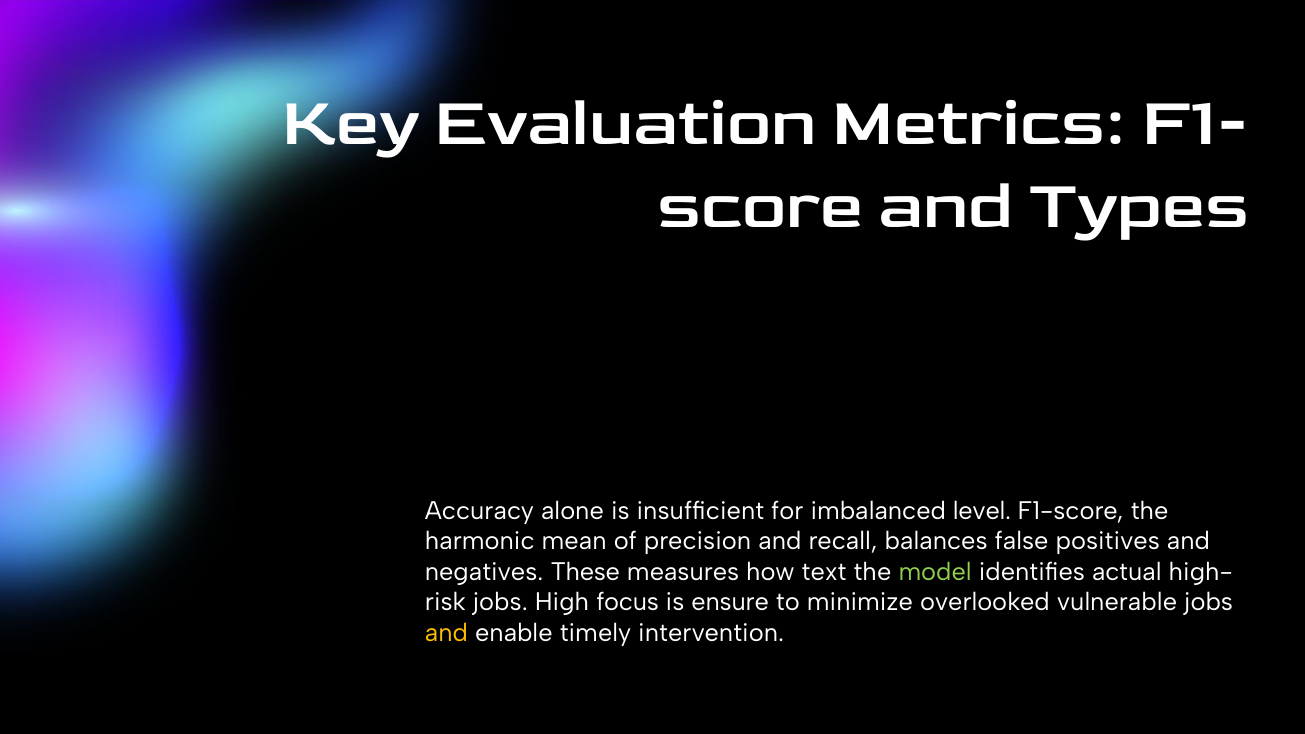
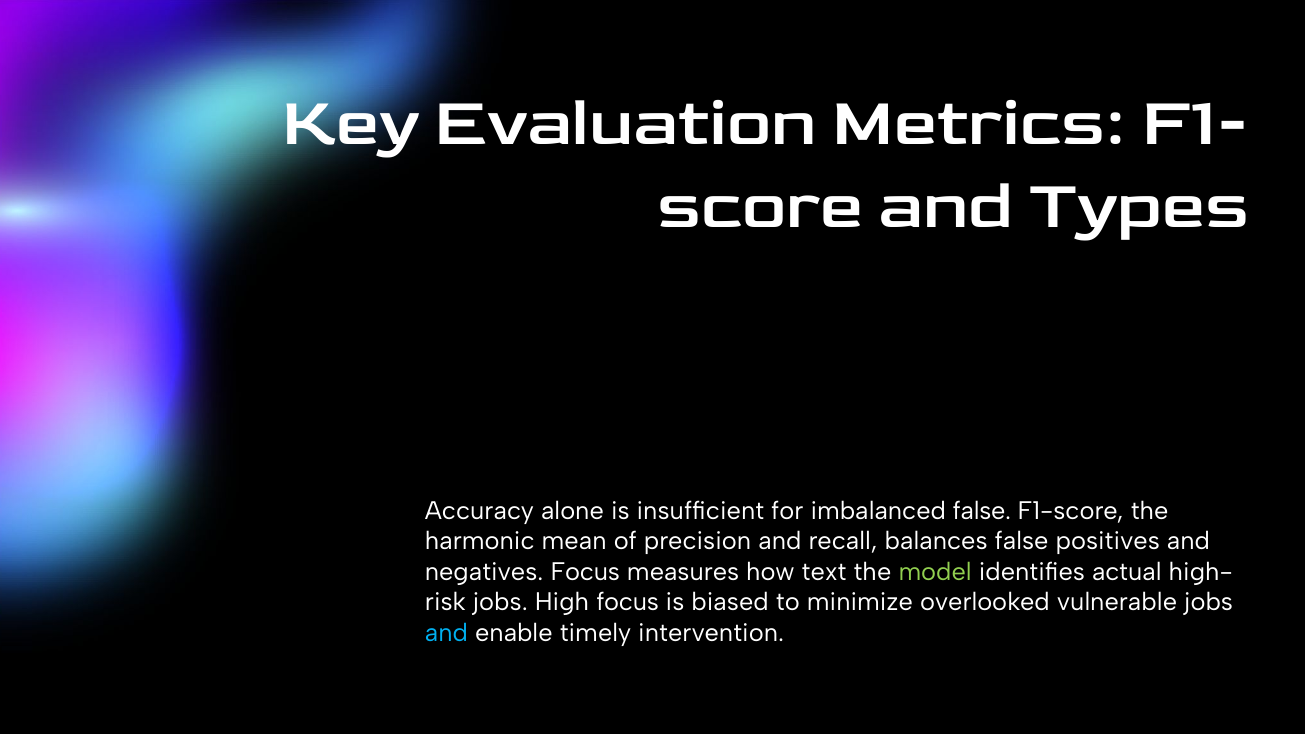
imbalanced level: level -> false (982, 511)
negatives These: These -> Focus (585, 572)
ensure: ensure -> biased (730, 602)
and colour: yellow -> light blue (446, 633)
